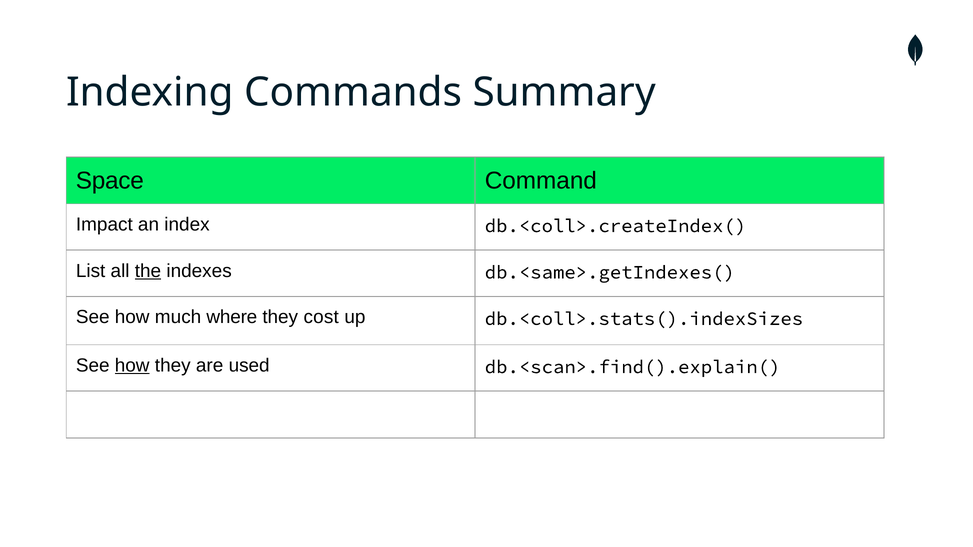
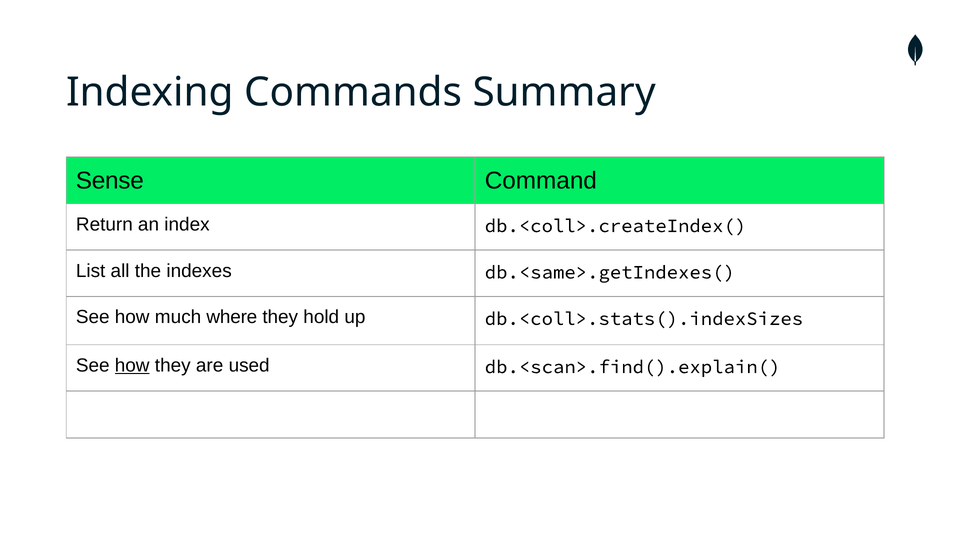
Space: Space -> Sense (110, 181)
Impact: Impact -> Return (104, 225)
the underline: present -> none (148, 271)
cost: cost -> hold (321, 317)
